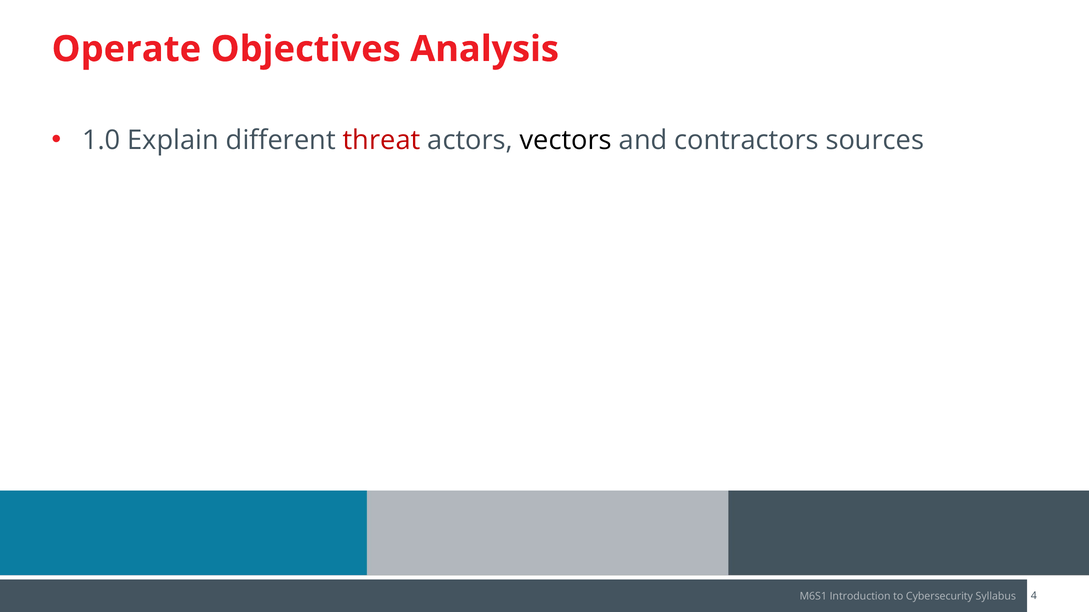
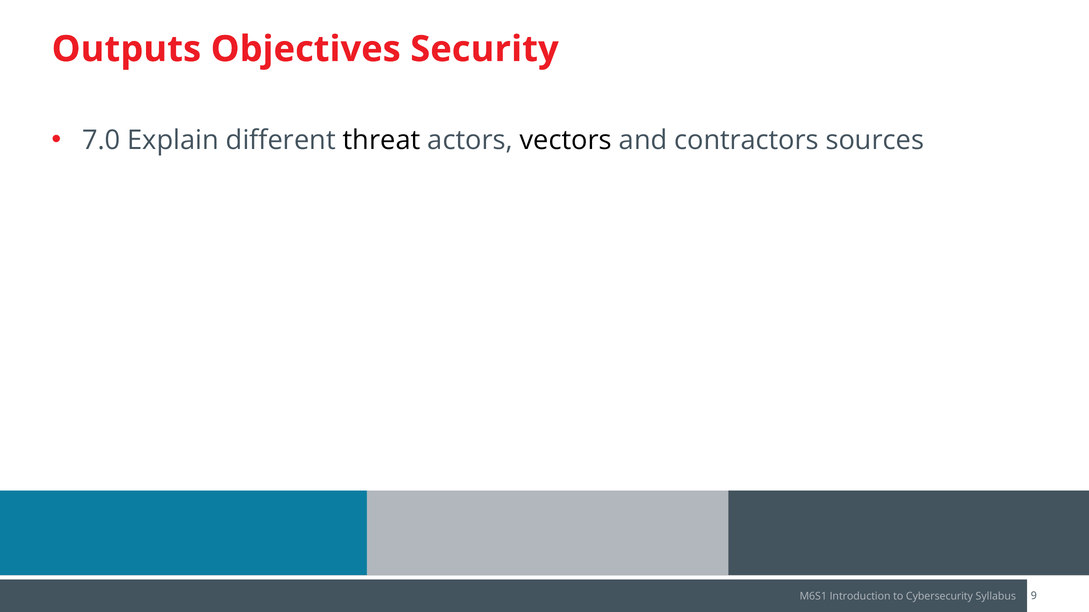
Operate: Operate -> Outputs (126, 49)
Analysis: Analysis -> Security (484, 49)
1.0: 1.0 -> 7.0 (101, 140)
threat colour: red -> black (382, 140)
4: 4 -> 9 (1034, 596)
